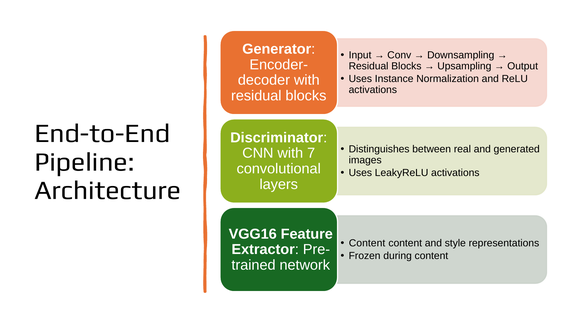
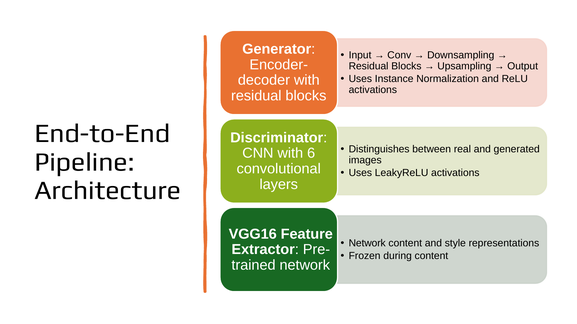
7: 7 -> 6 (311, 153)
Content: Content -> Network (367, 244)
